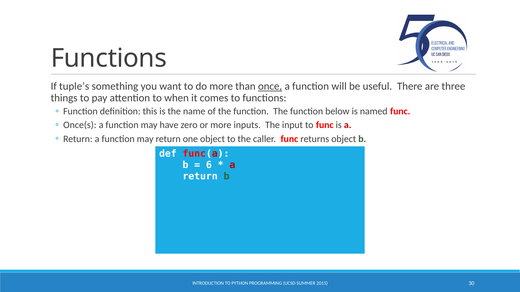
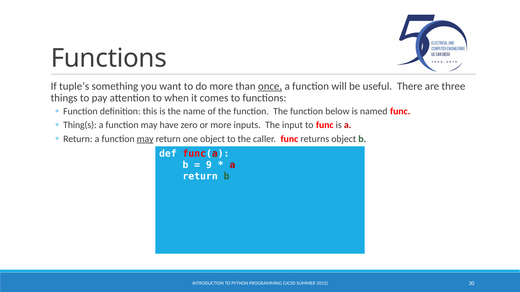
Once(s: Once(s -> Thing(s (80, 125)
may underline: none -> present (145, 139)
6: 6 -> 9 (209, 165)
